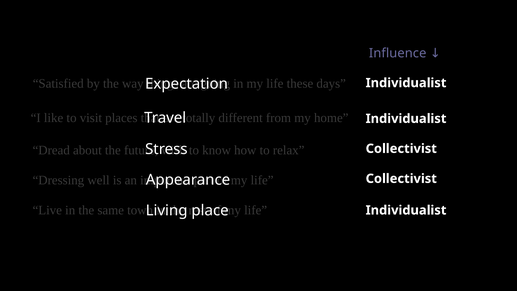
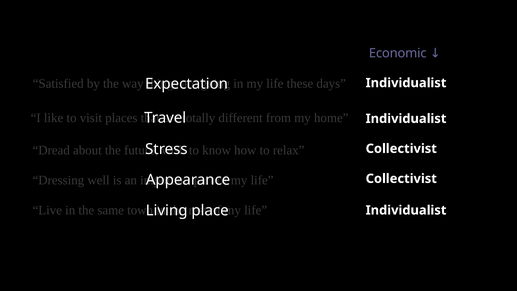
Influence: Influence -> Economic (398, 53)
